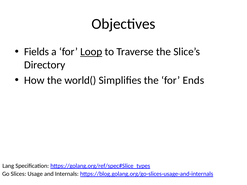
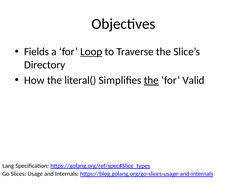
world(: world( -> literal( (80, 80)
the underline: none -> present (151, 80)
Ends: Ends -> Valid (193, 80)
